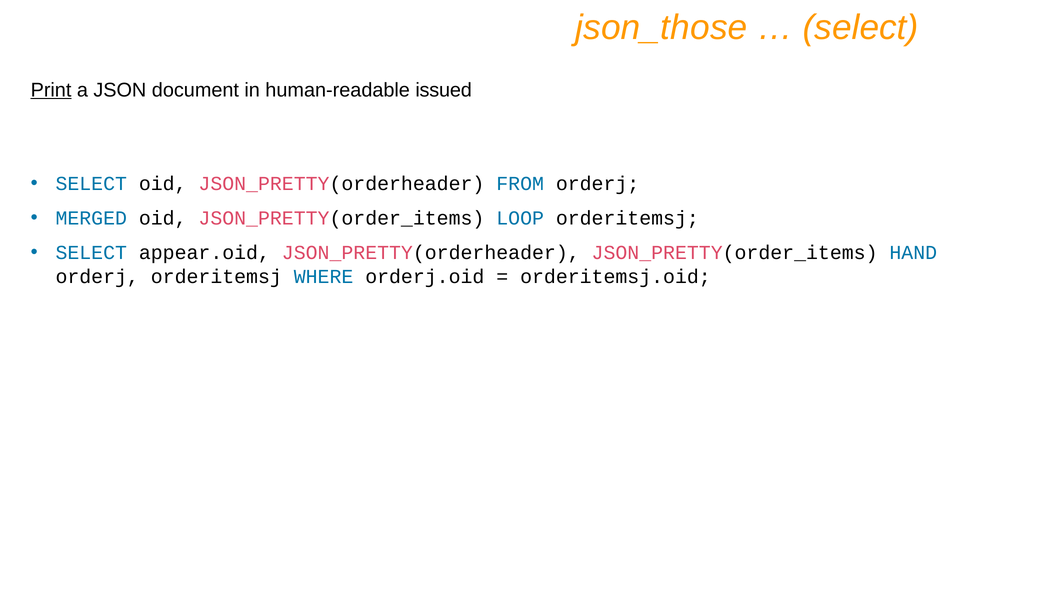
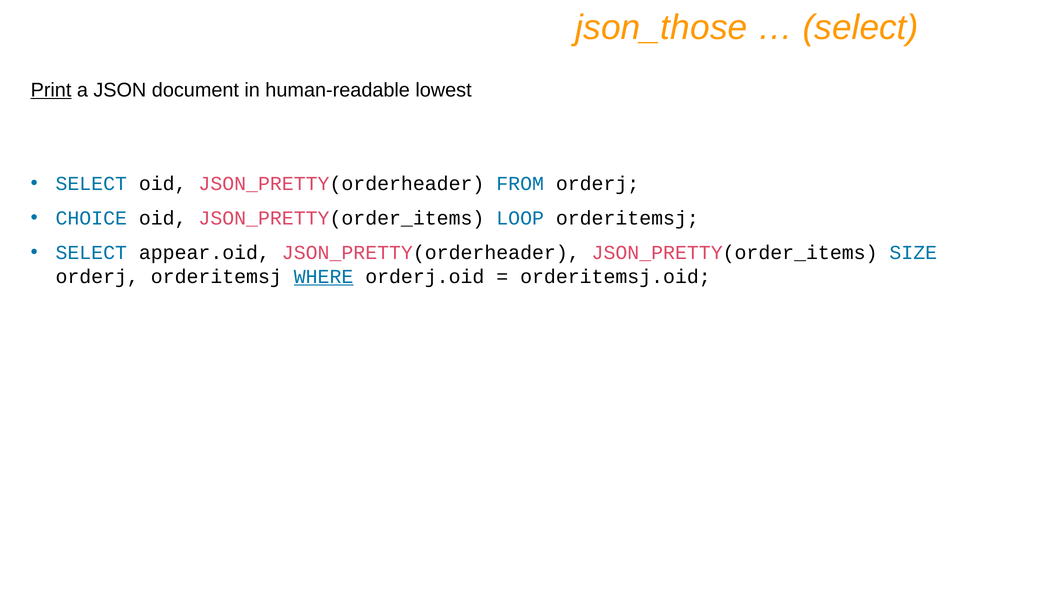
issued: issued -> lowest (444, 90)
MERGED: MERGED -> CHOICE (91, 218)
HAND: HAND -> SIZE (913, 252)
WHERE underline: none -> present (324, 276)
